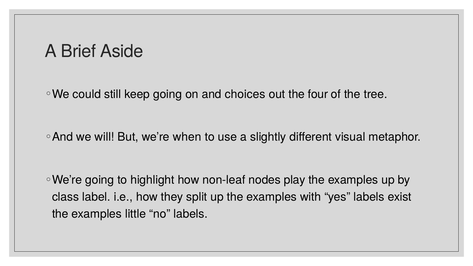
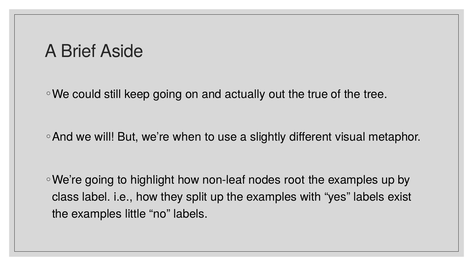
choices: choices -> actually (245, 94)
four: four -> true (318, 94)
play: play -> root (295, 180)
